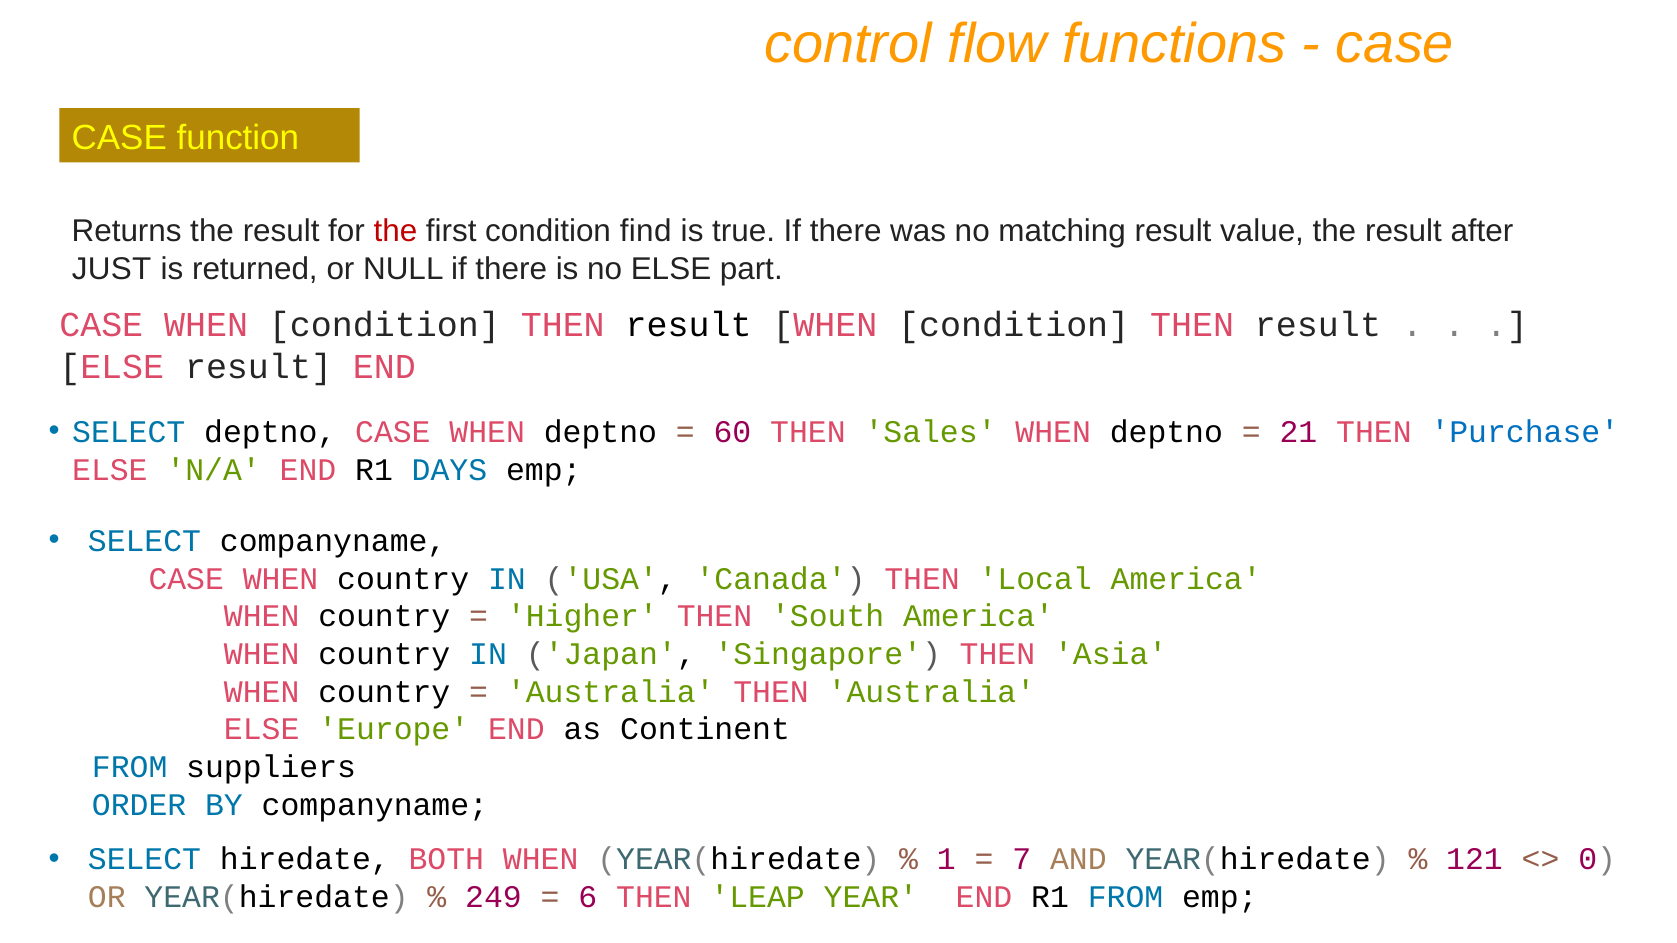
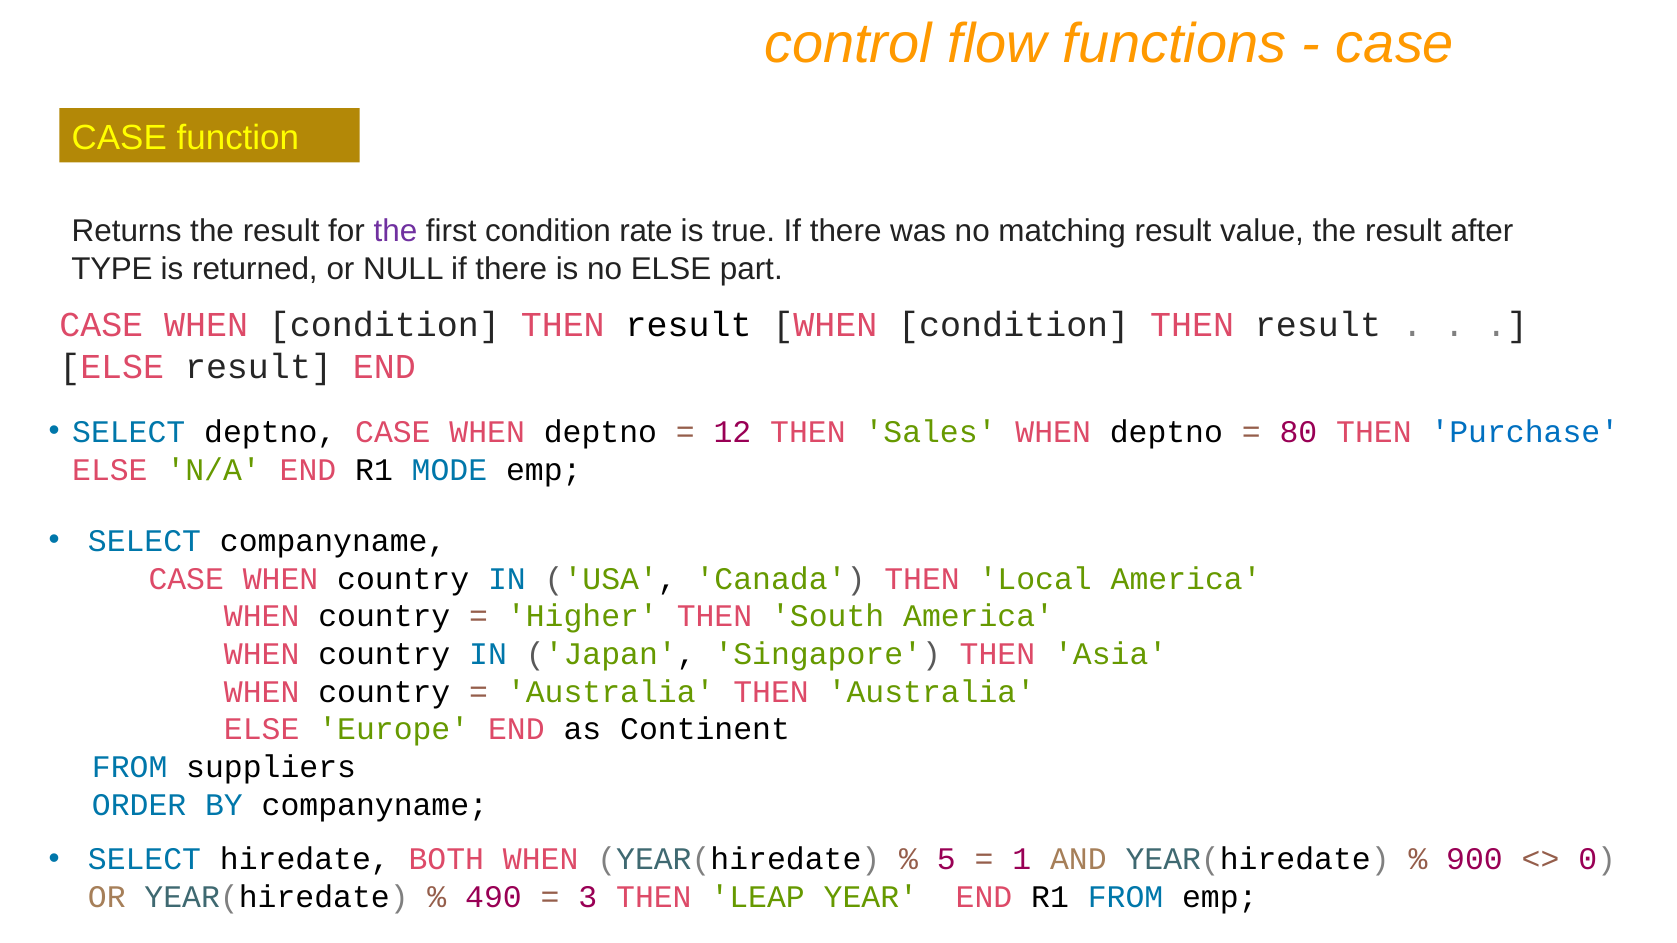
the colour: red -> purple (395, 232)
find: find -> rate (646, 232)
JUST: JUST -> TYPE (112, 269)
60: 60 -> 12 (732, 432)
21: 21 -> 80 (1298, 432)
DAYS: DAYS -> MODE (449, 470)
1: 1 -> 5 (946, 860)
7: 7 -> 1 (1022, 860)
121: 121 -> 900 (1475, 860)
249: 249 -> 490 (494, 898)
6: 6 -> 3 (588, 898)
